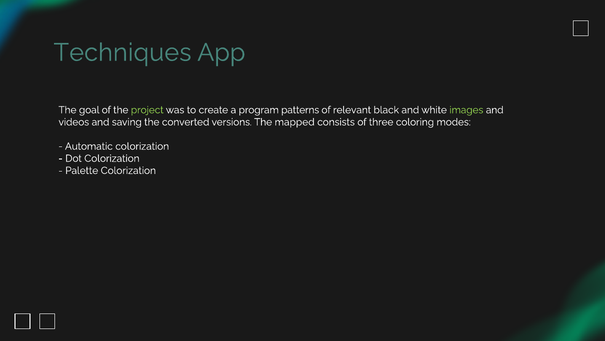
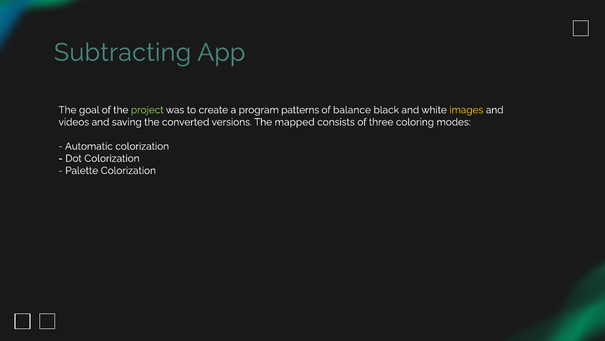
Techniques: Techniques -> Subtracting (123, 52)
relevant: relevant -> balance (352, 110)
images colour: light green -> yellow (466, 110)
